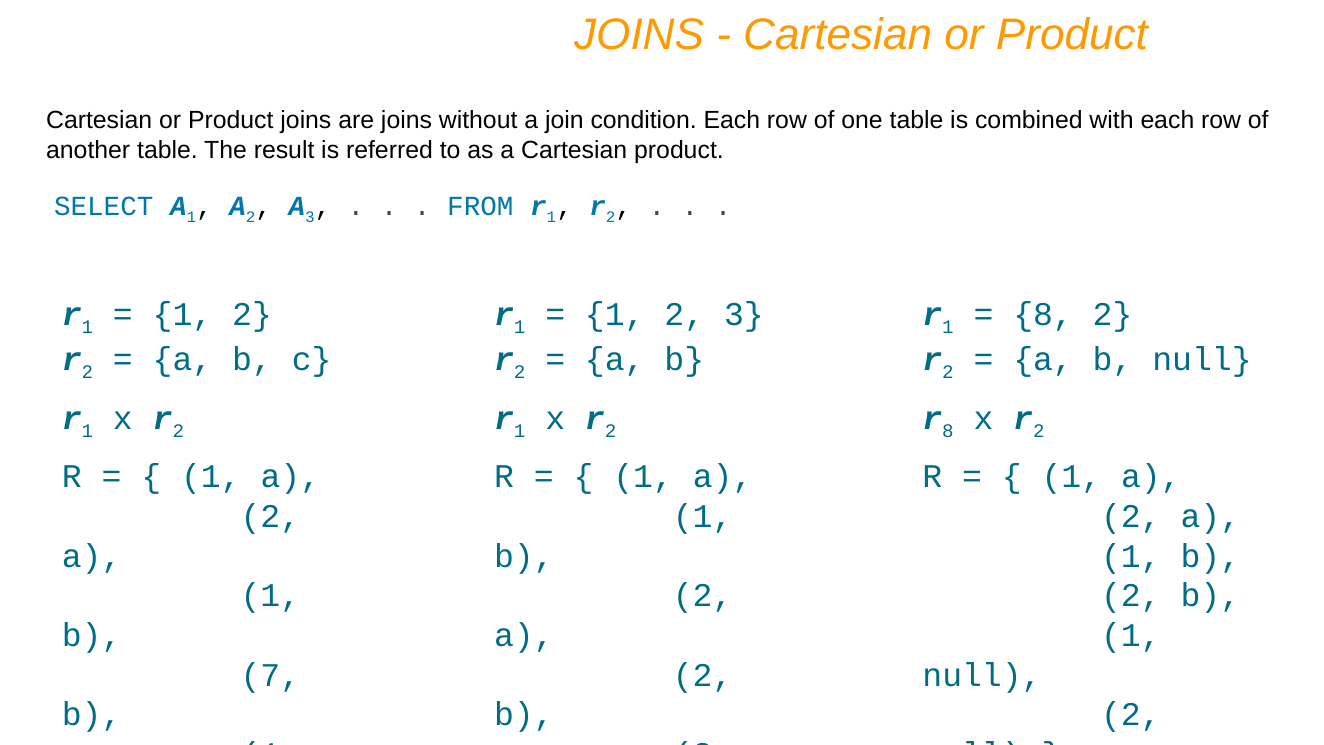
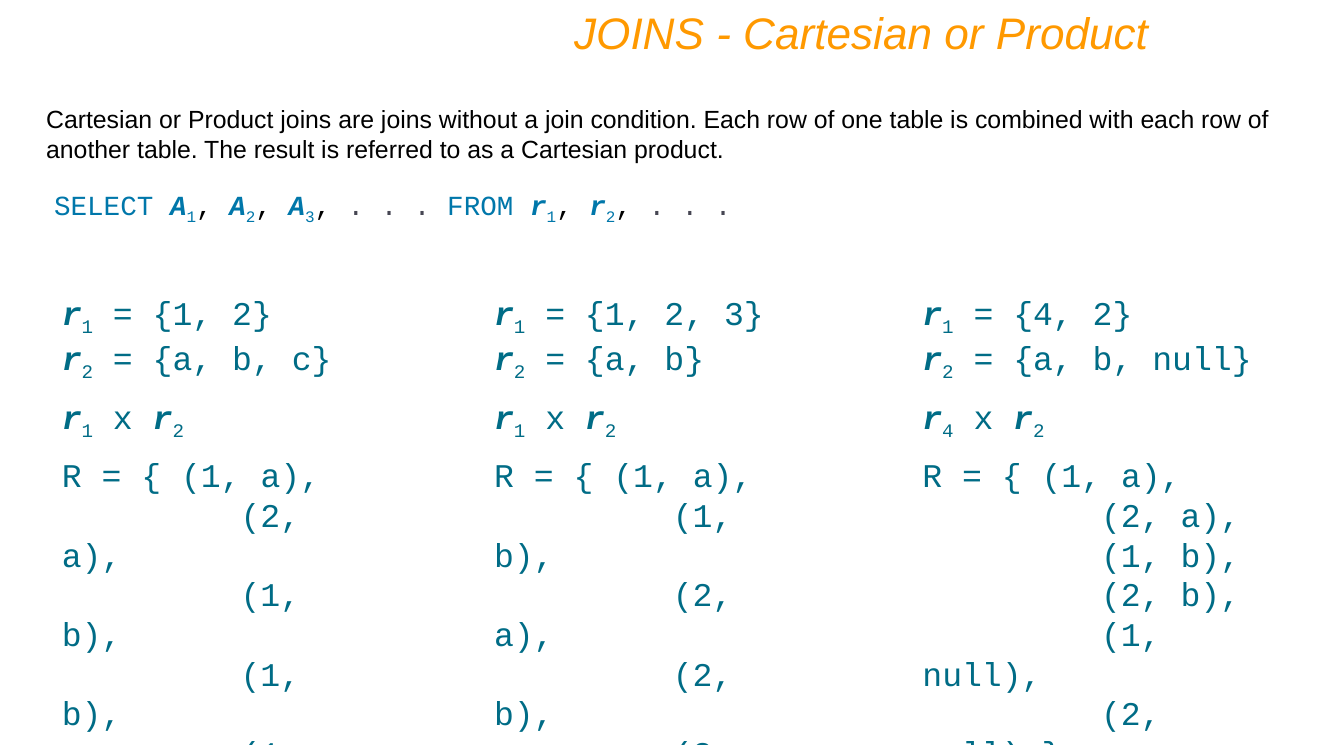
8: 8 -> 4 (1043, 314)
r 8: 8 -> 4 (948, 431)
7: 7 -> 1 (270, 675)
